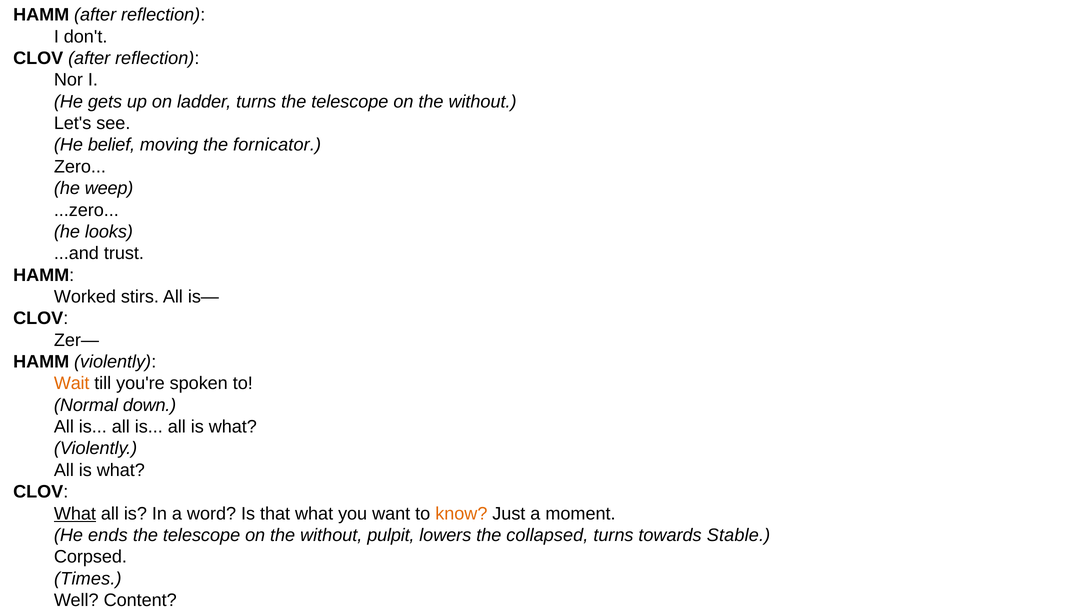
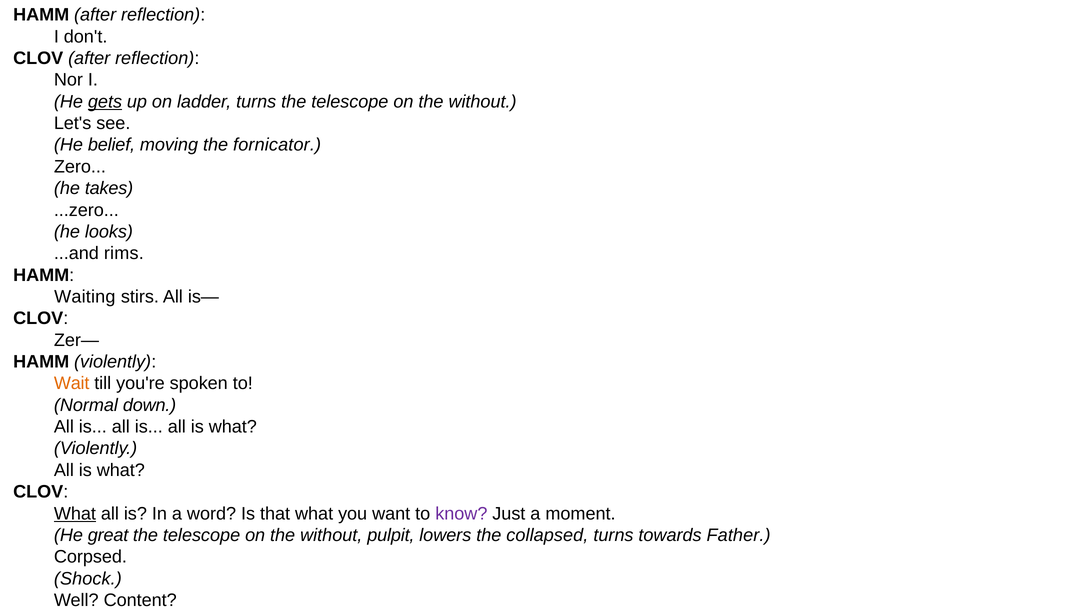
gets underline: none -> present (105, 102)
weep: weep -> takes (109, 188)
trust: trust -> rims (124, 254)
Worked: Worked -> Waiting (85, 297)
know colour: orange -> purple (461, 514)
ends: ends -> great (108, 535)
Stable: Stable -> Father (739, 535)
Times: Times -> Shock (88, 579)
